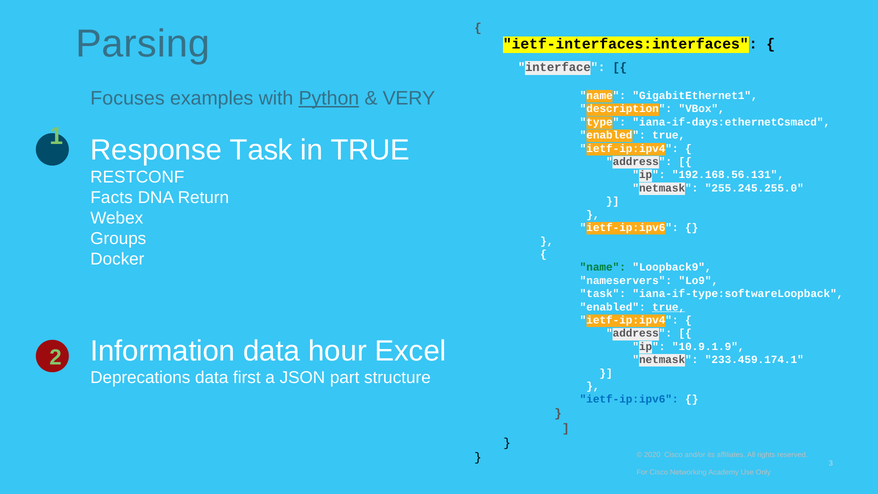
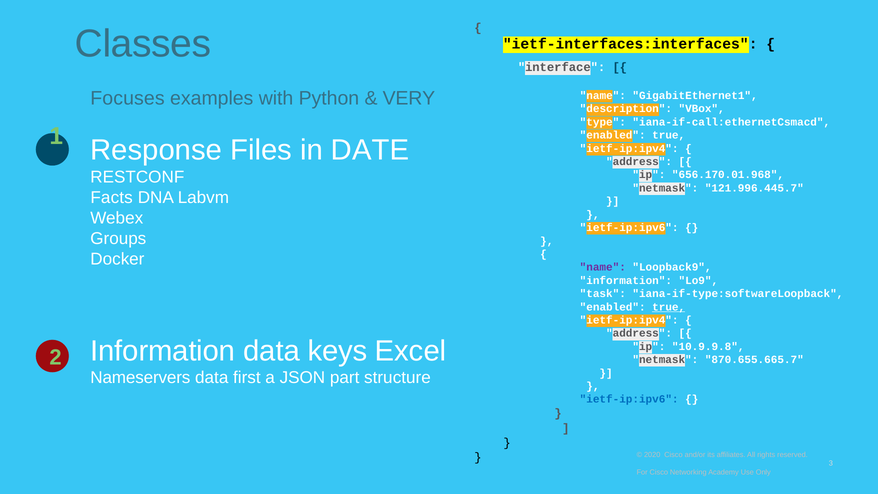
Parsing: Parsing -> Classes (143, 44)
Python underline: present -> none (329, 98)
iana-if-days:ethernetCsmacd: iana-if-days:ethernetCsmacd -> iana-if-call:ethernetCsmacd (731, 122)
Response Task: Task -> Files (261, 150)
in TRUE: TRUE -> DATE (370, 150)
192.168.56.131: 192.168.56.131 -> 656.170.01.968 (728, 175)
255.245.255.0: 255.245.255.0 -> 121.996.445.7 (754, 188)
Return: Return -> Labvm (203, 198)
name colour: green -> purple (603, 267)
nameservers: nameservers -> information (626, 280)
hour: hour -> keys (338, 351)
10.9.1.9: 10.9.1.9 -> 10.9.9.8 (708, 346)
233.459.174.1: 233.459.174.1 -> 870.655.665.7 (754, 360)
Deprecations: Deprecations -> Nameservers (140, 378)
